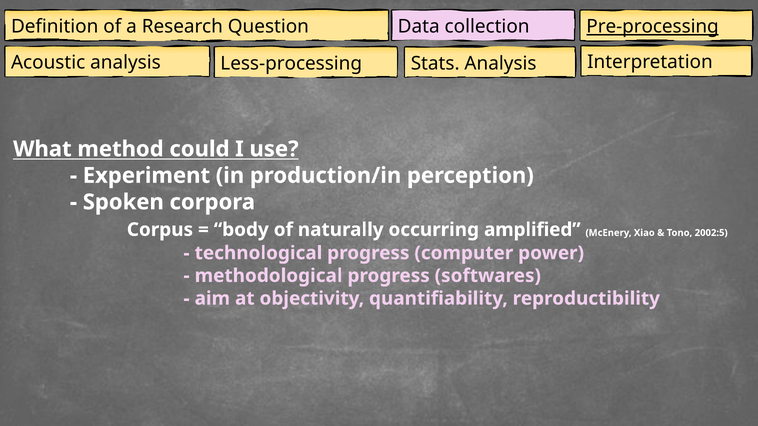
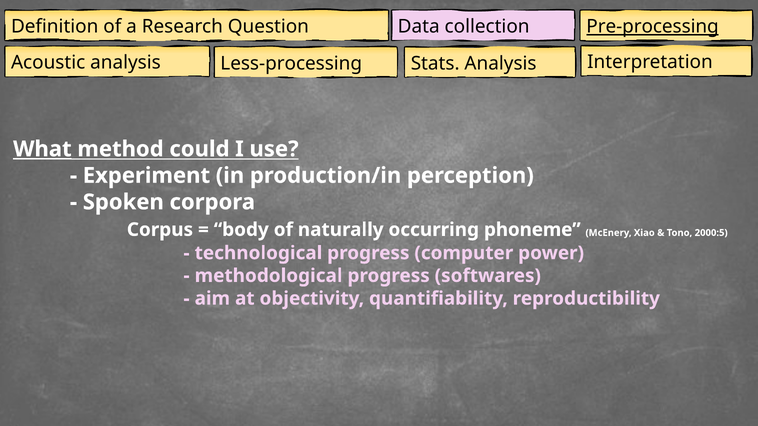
What underline: none -> present (42, 149)
amplified: amplified -> phoneme (532, 230)
2002:5: 2002:5 -> 2000:5 (711, 233)
